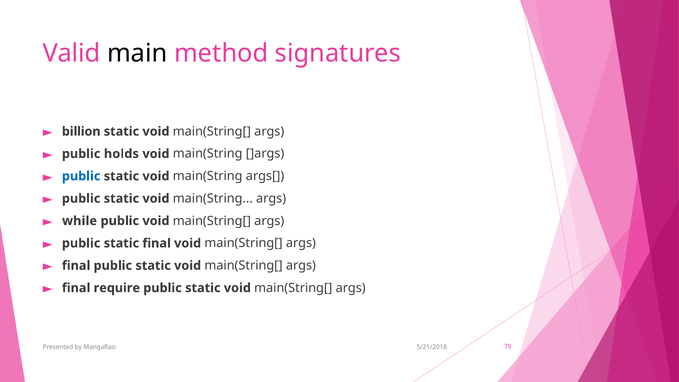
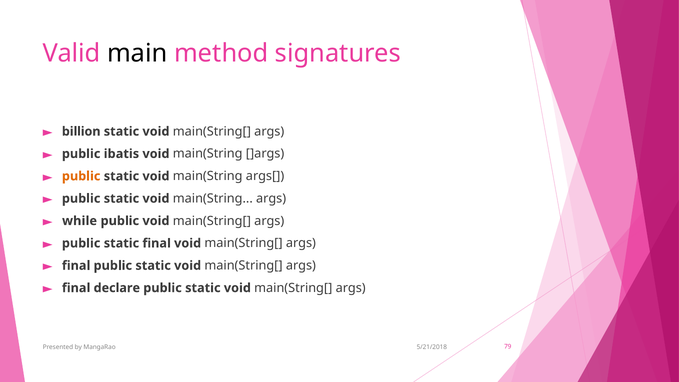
holds: holds -> ibatis (121, 154)
public colour: blue -> orange (81, 176)
require: require -> declare (117, 288)
